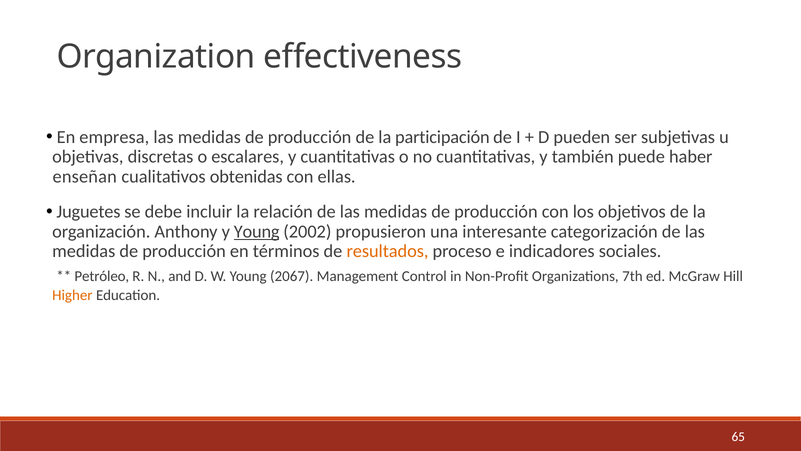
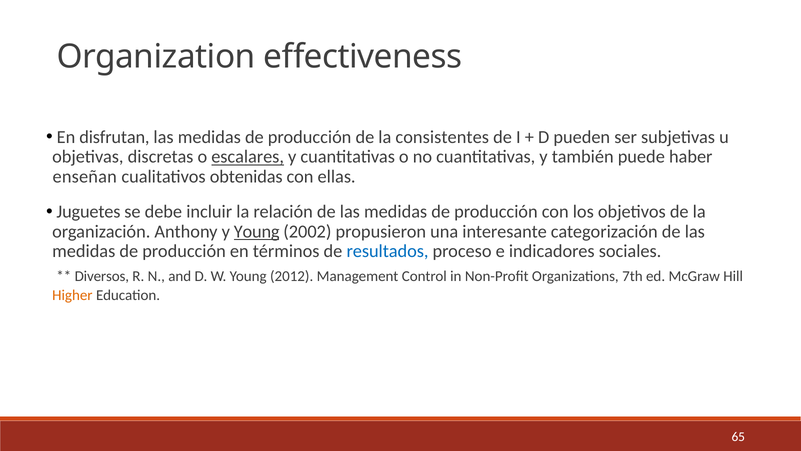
empresa: empresa -> disfrutan (114, 137)
participación: participación -> consistentes (442, 137)
escalares underline: none -> present (248, 157)
resultados colour: orange -> blue (387, 251)
Petróleo: Petróleo -> Diversos (102, 276)
2067: 2067 -> 2012 (292, 276)
